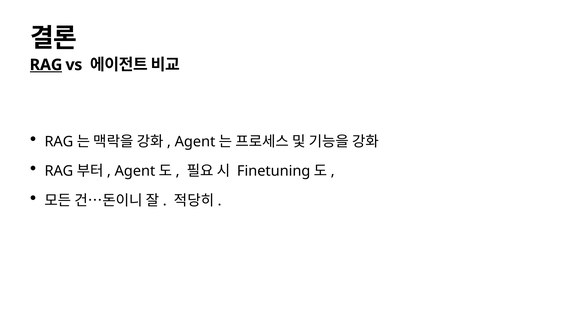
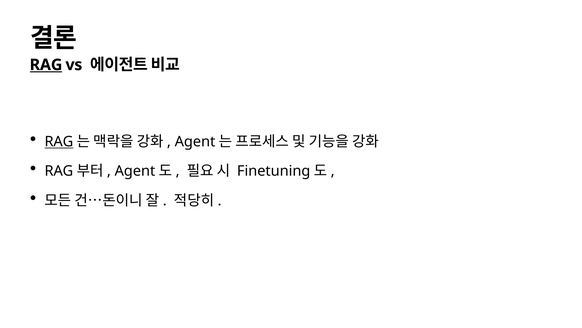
RAG underline: none -> present (59, 141)
